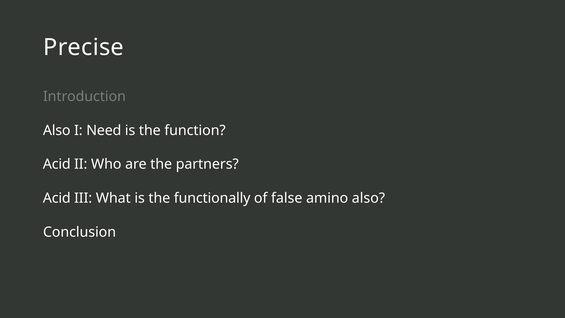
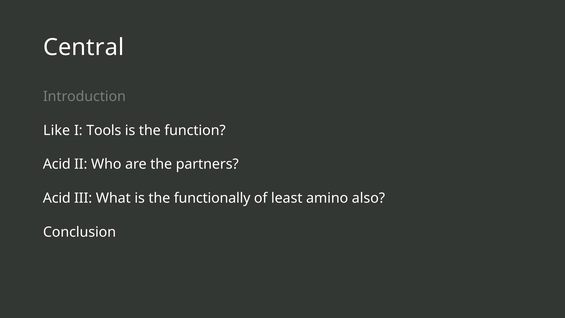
Precise: Precise -> Central (84, 48)
Also: Also -> Like (57, 130)
Need: Need -> Tools (104, 130)
false: false -> least (287, 198)
